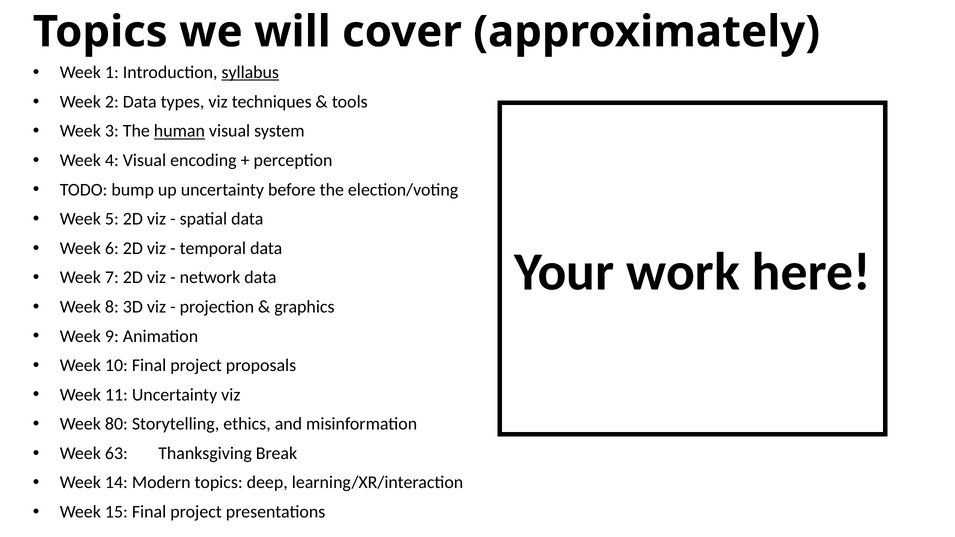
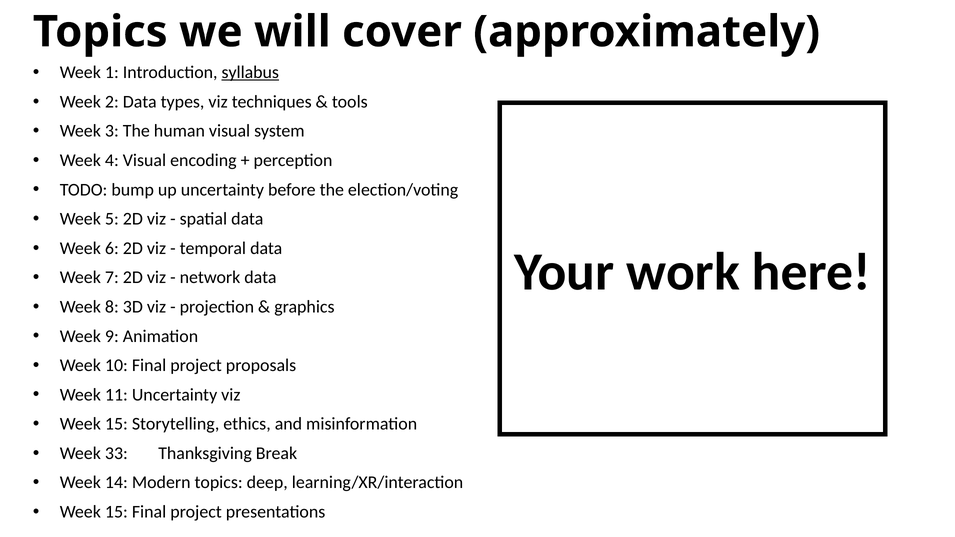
human underline: present -> none (179, 131)
80: 80 -> 15 (116, 424)
63: 63 -> 33 (116, 453)
